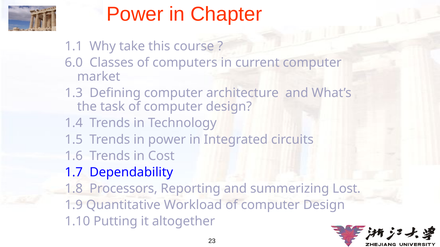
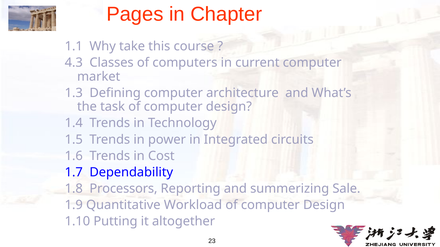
Power: Power -> Pages (135, 14)
6.0: 6.0 -> 4.3 (74, 63)
Lost: Lost -> Sale (346, 189)
